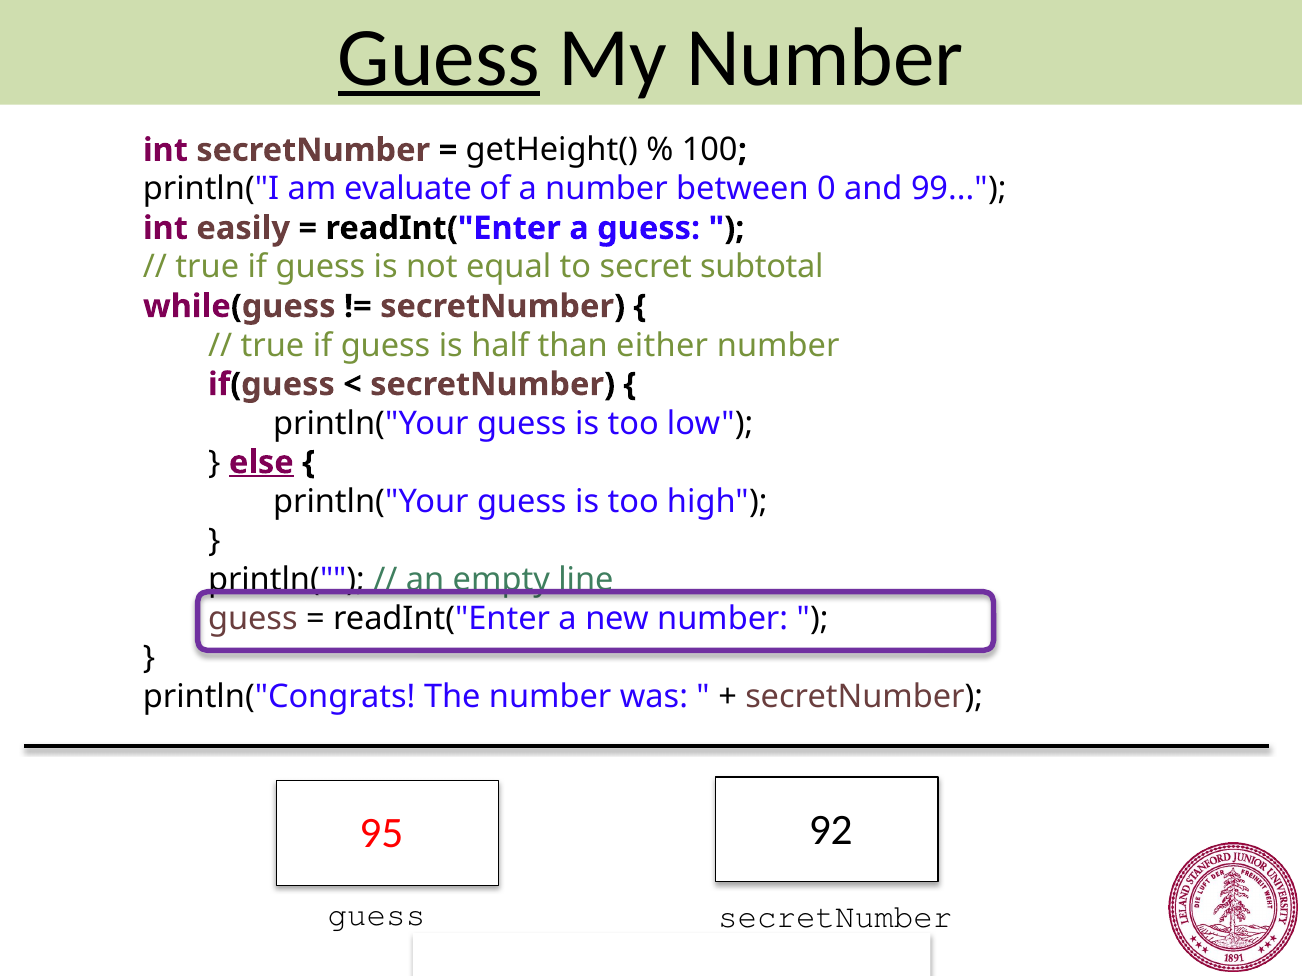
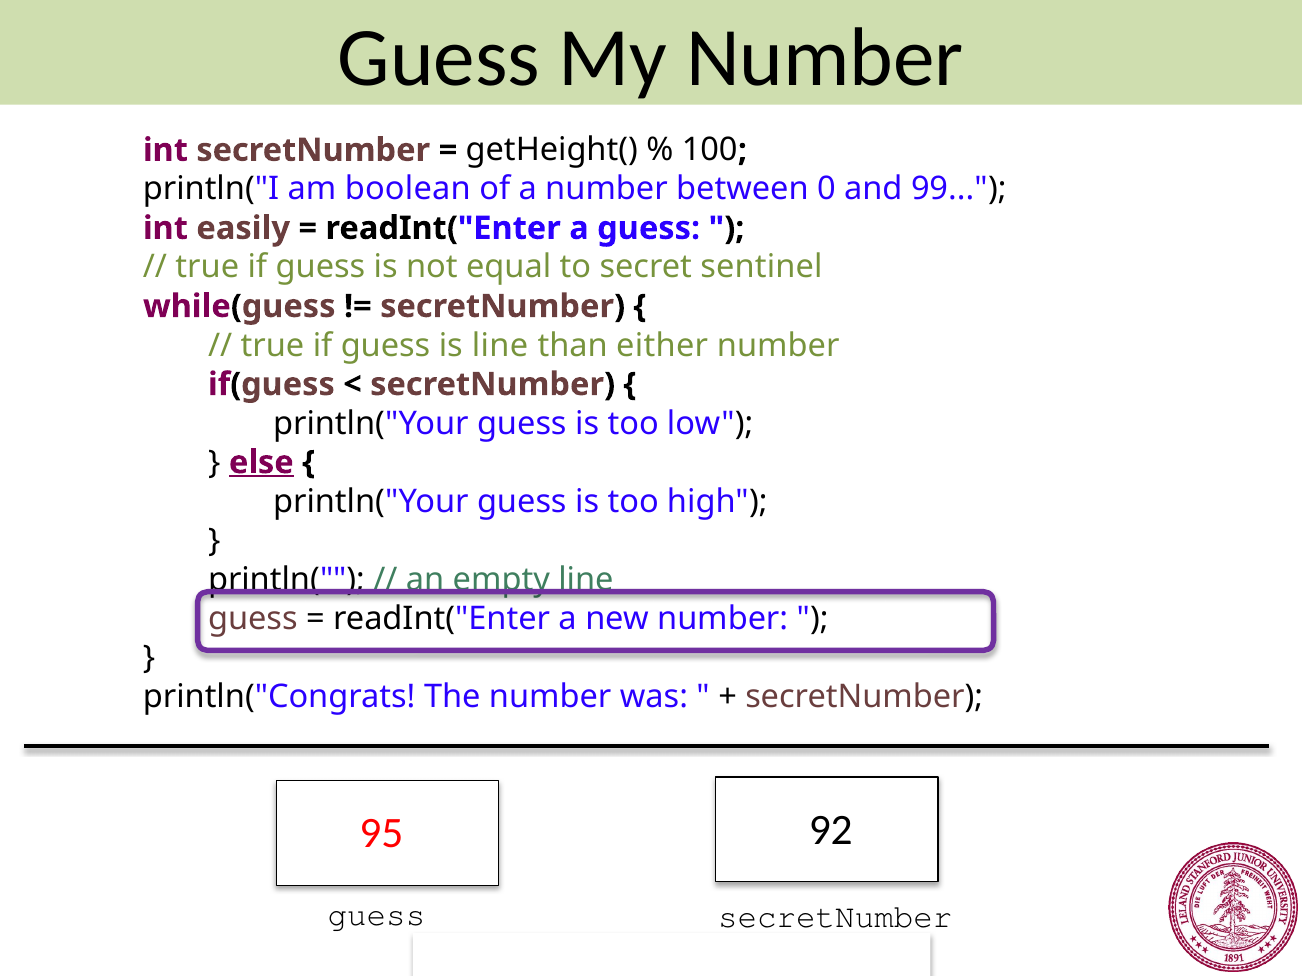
Guess underline: present -> none (439, 58)
evaluate: evaluate -> boolean (408, 189)
subtotal: subtotal -> sentinel (762, 267)
is half: half -> line (500, 346)
